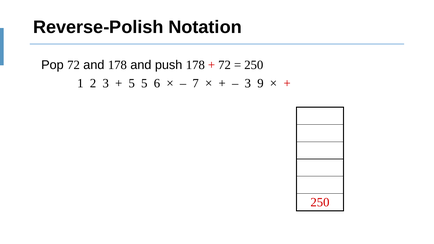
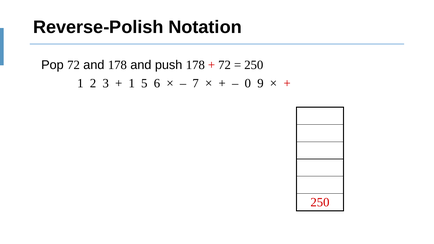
5: 5 -> 1 (132, 83)
3: 3 -> 0 (248, 83)
